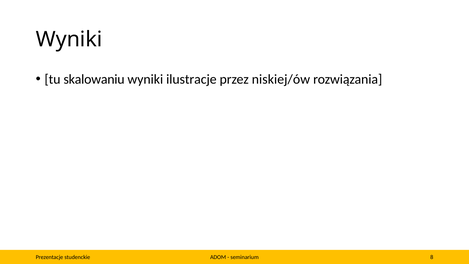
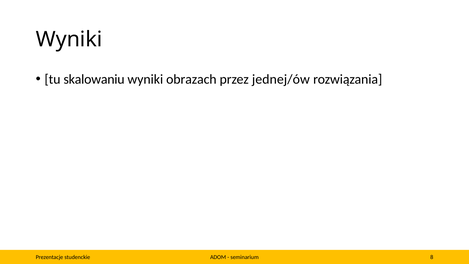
ilustracje: ilustracje -> obrazach (191, 79)
niskiej/ów: niskiej/ów -> jednej/ów (281, 79)
